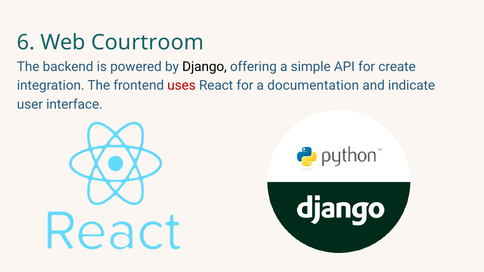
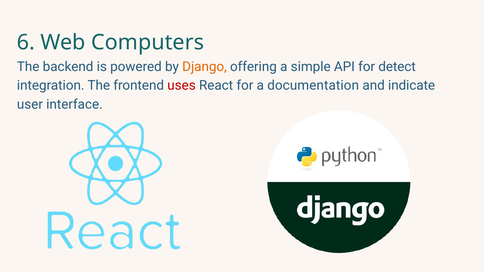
Courtroom: Courtroom -> Computers (148, 42)
Django colour: black -> orange (204, 67)
create: create -> detect (397, 67)
